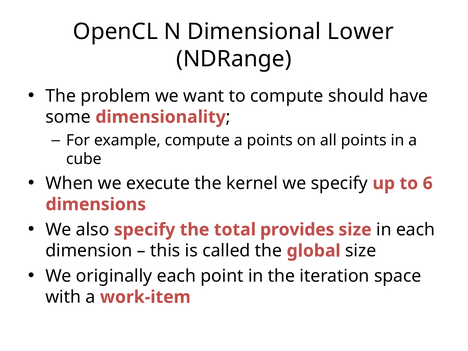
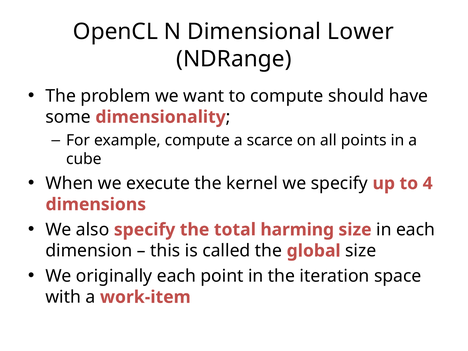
a points: points -> scarce (270, 140)
6: 6 -> 4 (428, 183)
provides: provides -> harming (297, 230)
